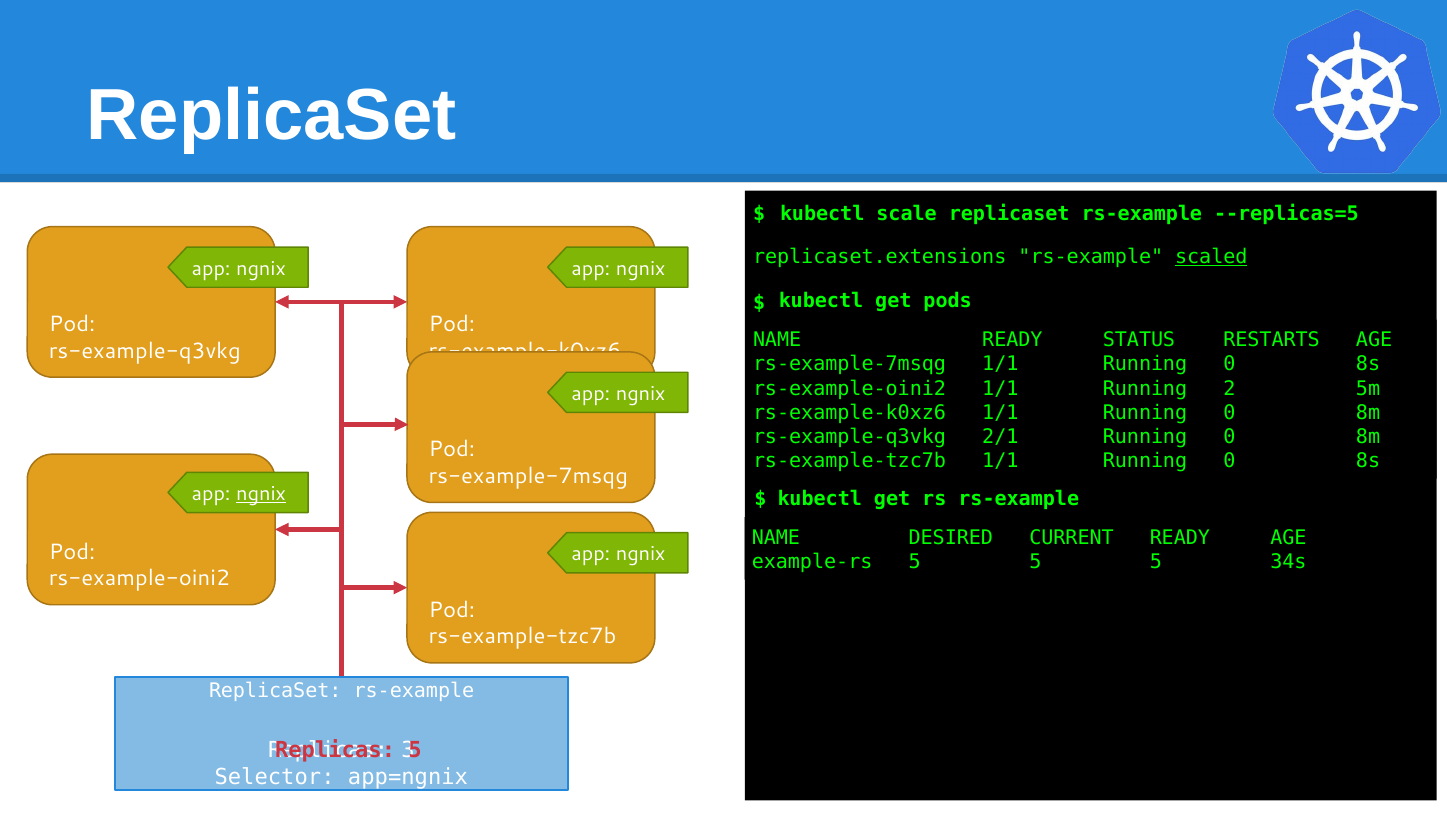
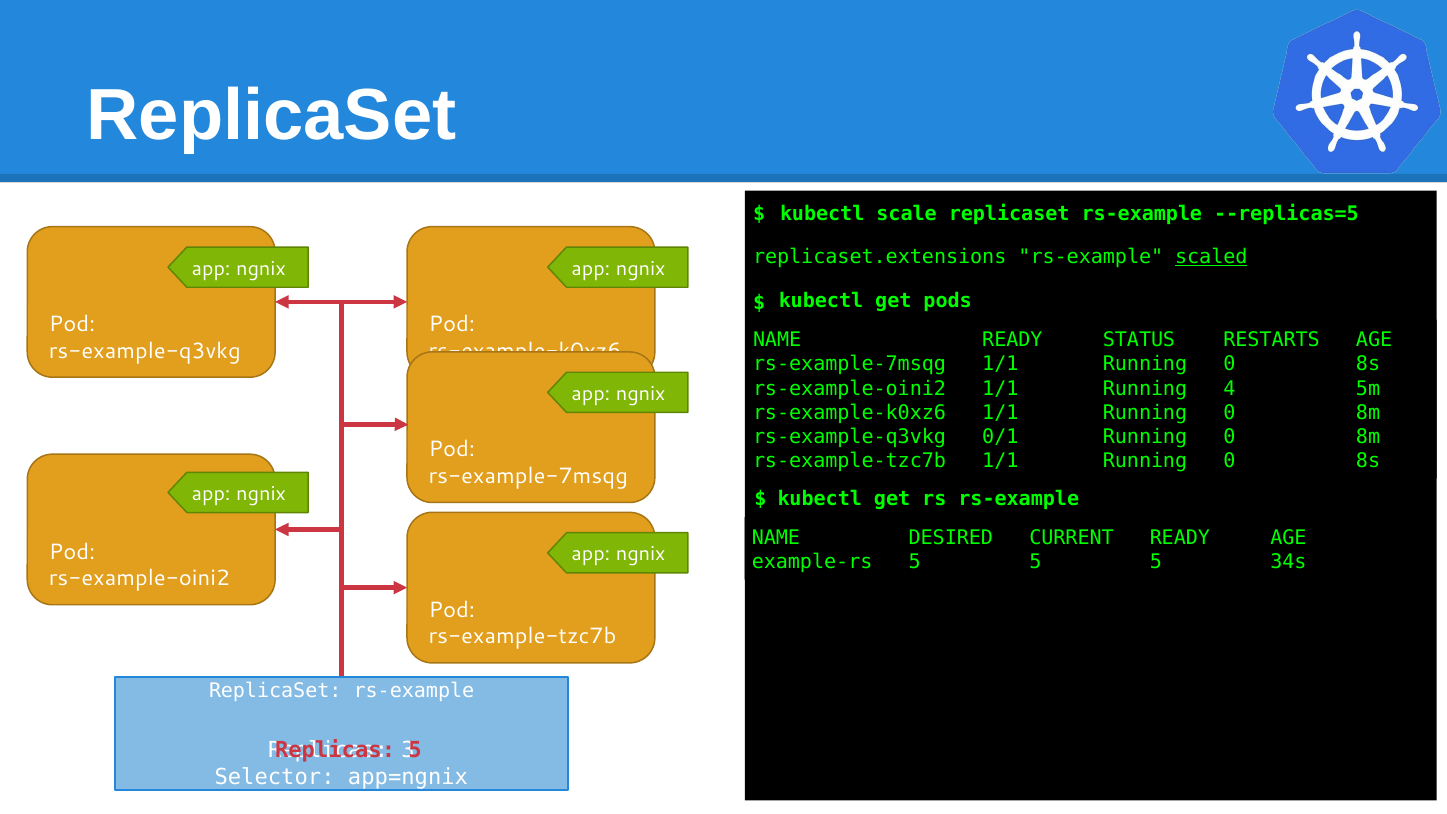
2: 2 -> 4 (1229, 388)
2/1: 2/1 -> 0/1 (1000, 437)
ngnix underline: present -> none (261, 494)
